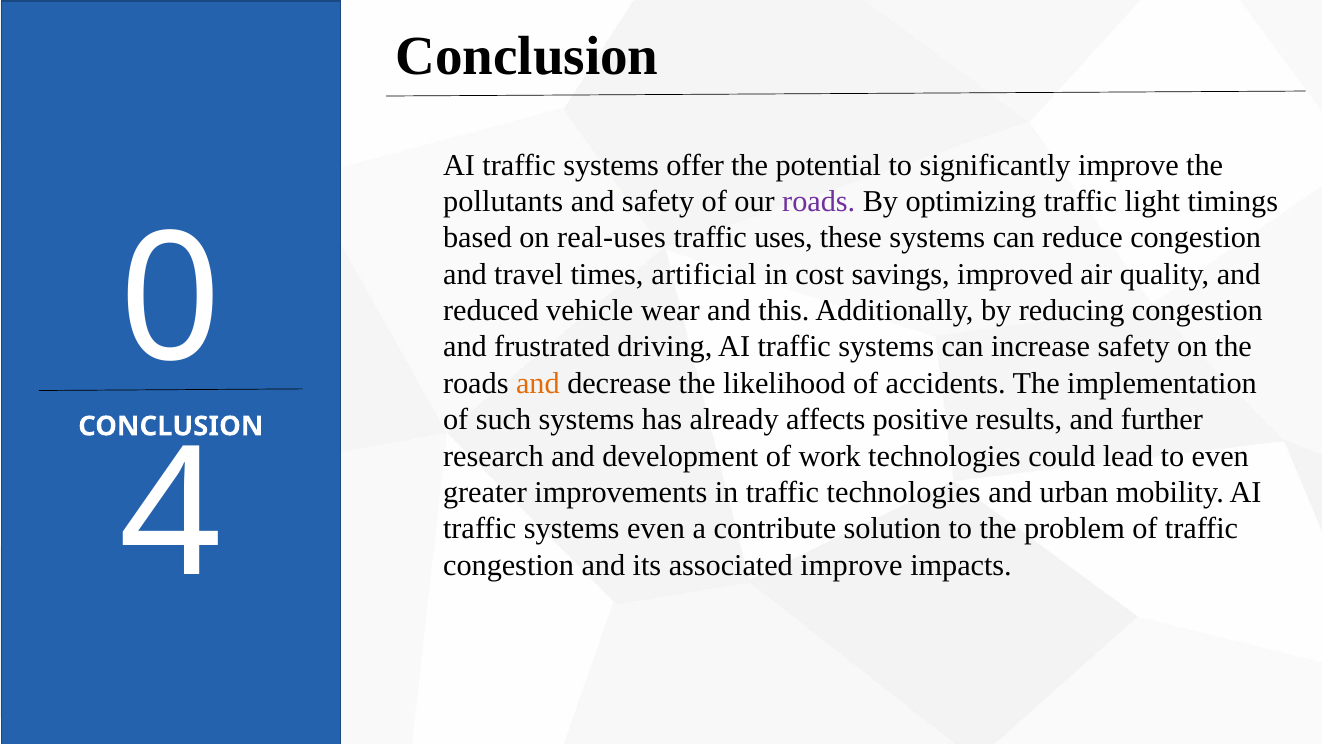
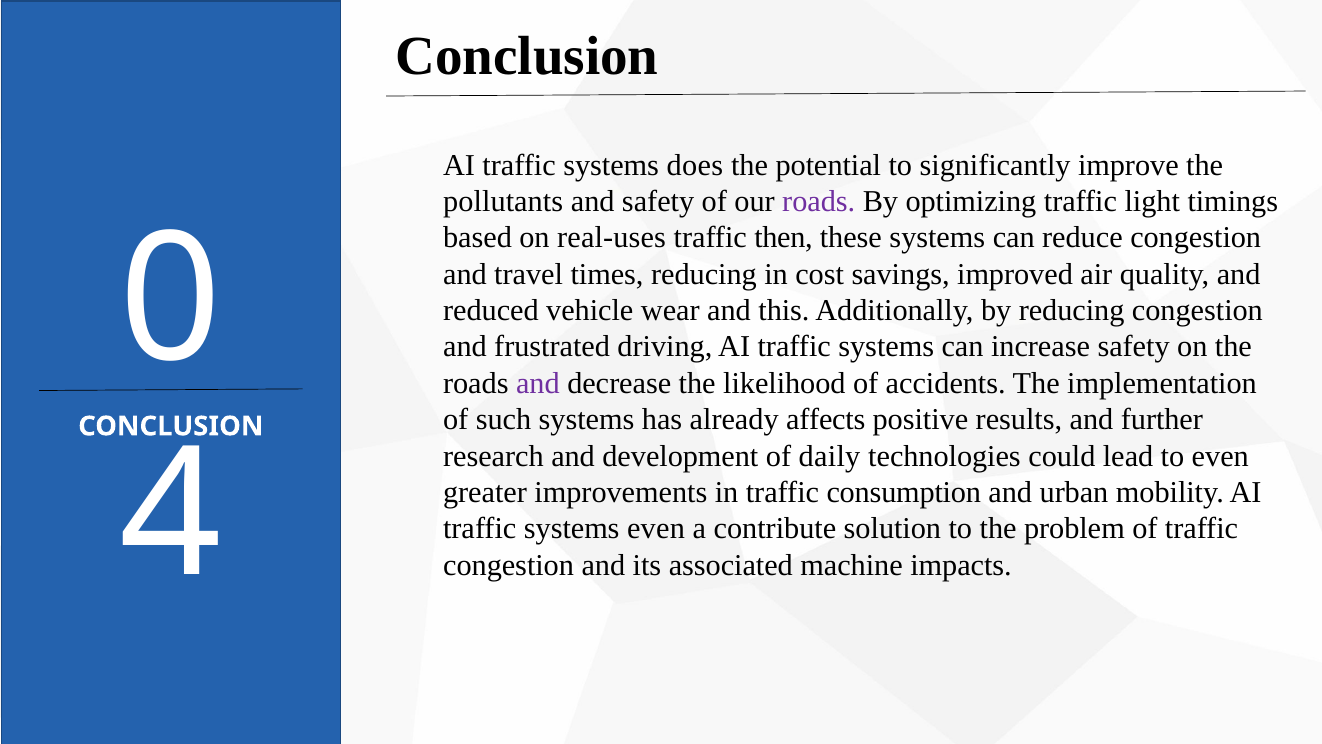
offer: offer -> does (695, 165)
uses: uses -> then (784, 238)
times artificial: artificial -> reducing (704, 274)
and colour: orange -> purple (538, 383)
work: work -> daily (830, 456)
traffic technologies: technologies -> consumption (904, 492)
associated improve: improve -> machine (852, 565)
